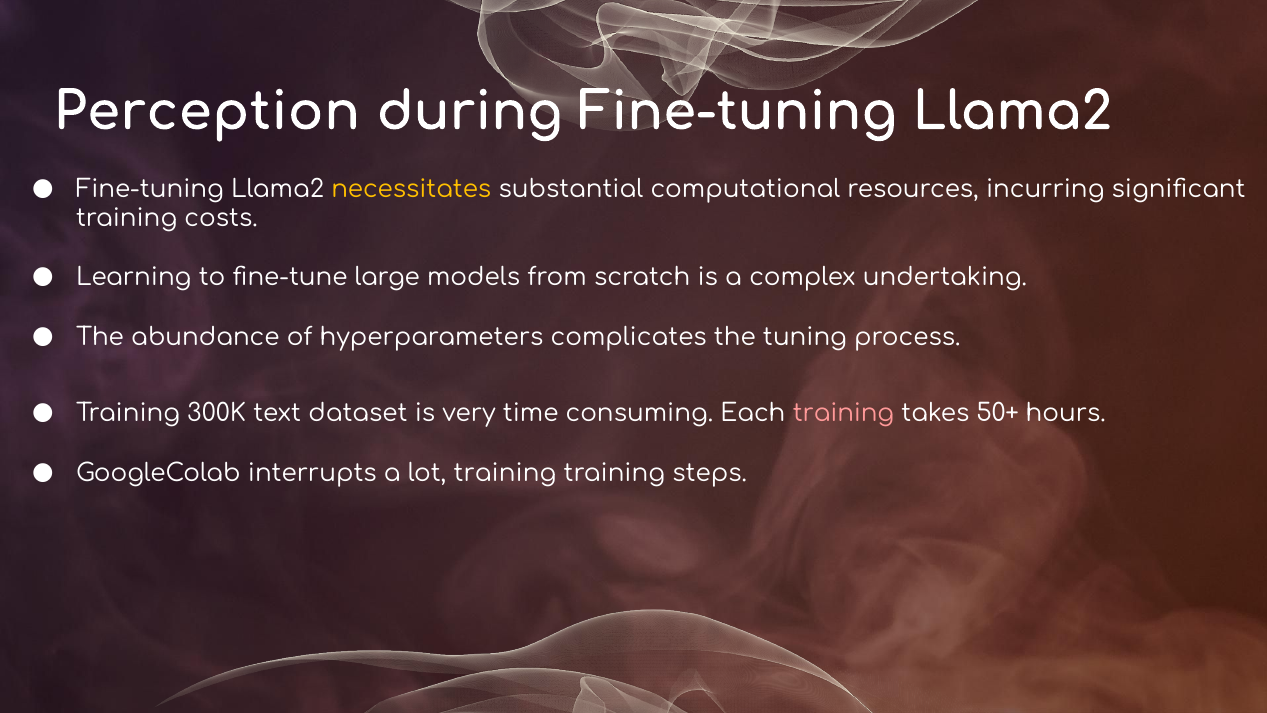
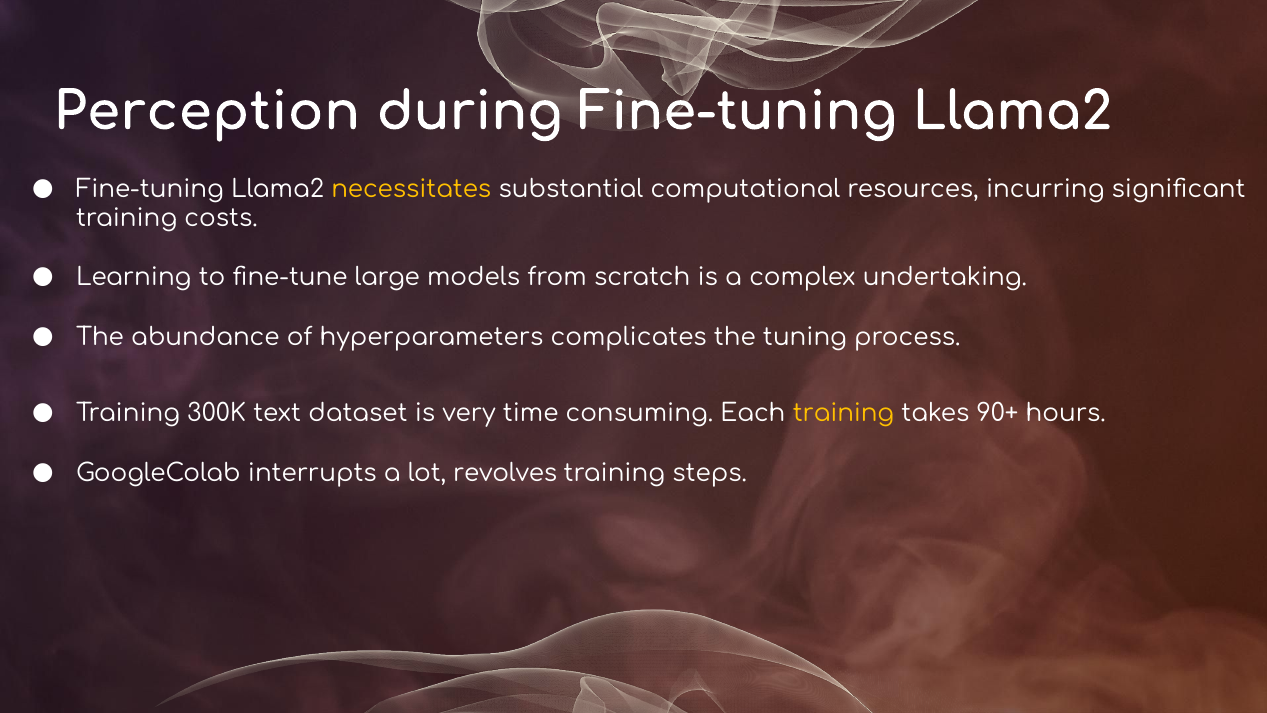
training colour: pink -> yellow (843, 414)
50+: 50+ -> 90+ (997, 414)
lot training: training -> revolves (505, 473)
